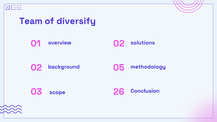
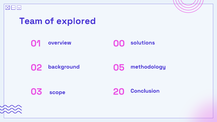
diversify: diversify -> explored (76, 21)
01 02: 02 -> 00 (119, 43)
26: 26 -> 20 (119, 92)
